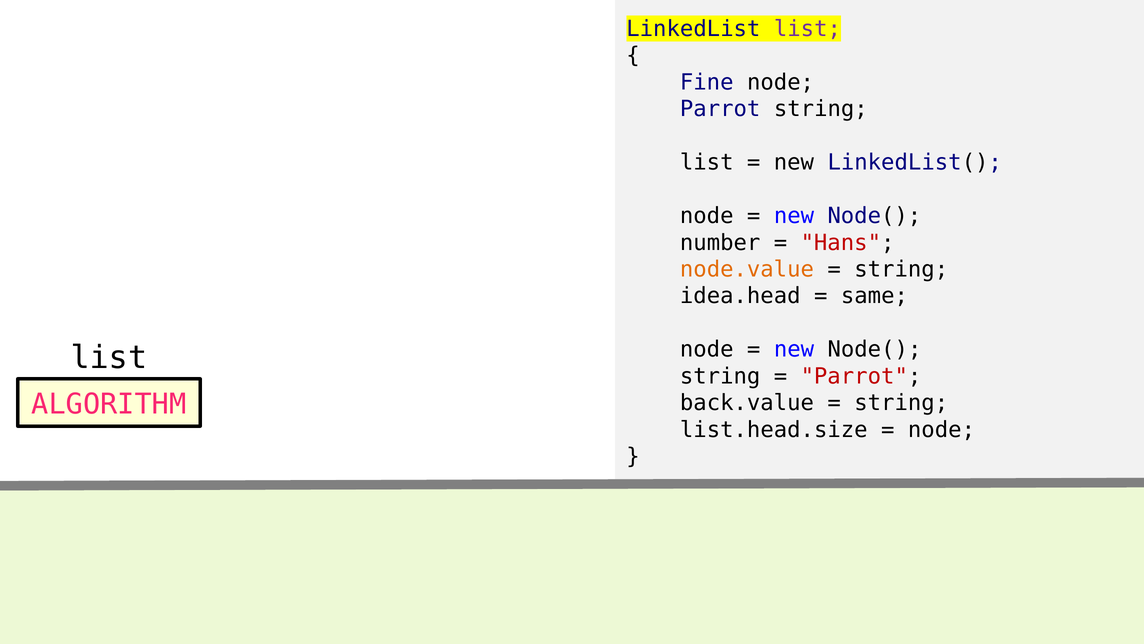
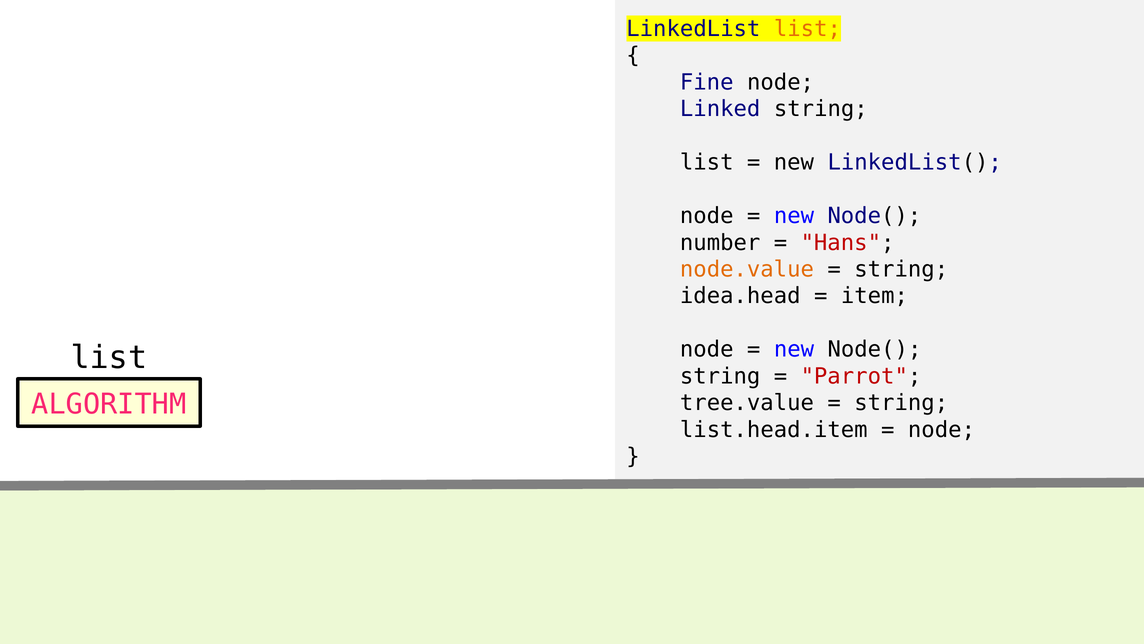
list colour: purple -> orange (807, 29)
Parrot: Parrot -> Linked (720, 109)
same: same -> item (874, 296)
back.value: back.value -> tree.value (747, 403)
list.head.size: list.head.size -> list.head.item (774, 429)
